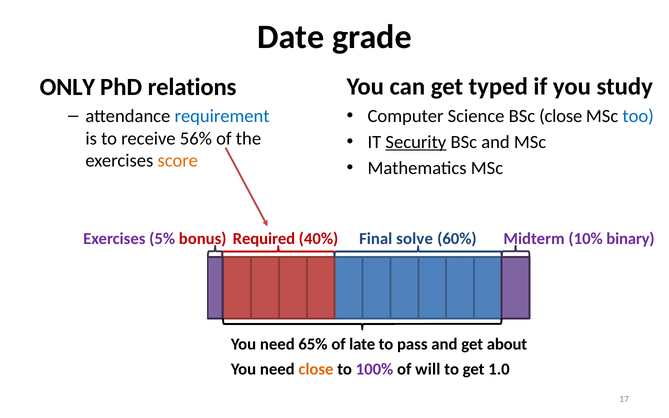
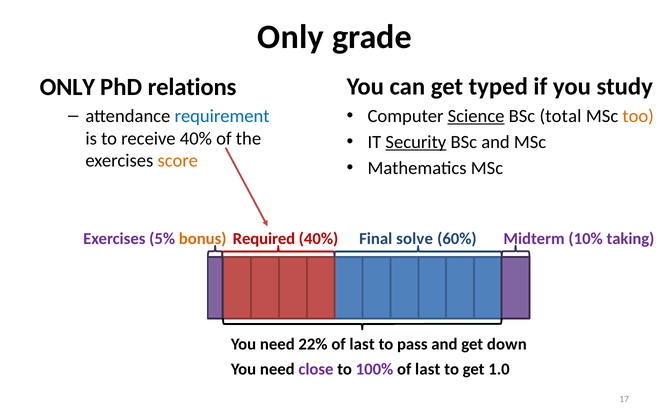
Date: Date -> Only (291, 37)
Science underline: none -> present (476, 116)
BSc close: close -> total (561, 116)
too colour: blue -> orange (638, 116)
receive 56%: 56% -> 40% (196, 138)
bonus colour: red -> orange (203, 239)
binary: binary -> taking (630, 239)
65%: 65% -> 22% (313, 344)
late: late -> last (362, 344)
about: about -> down (507, 344)
close colour: orange -> purple (316, 369)
will: will -> last (428, 369)
